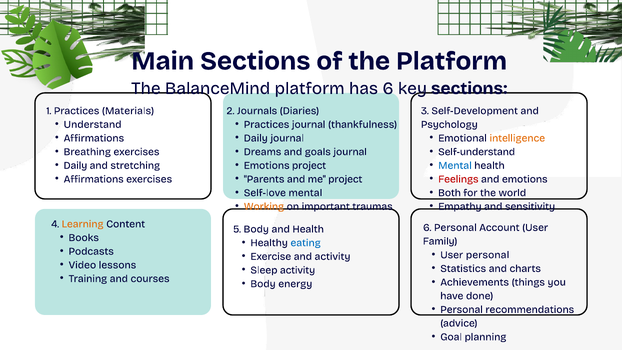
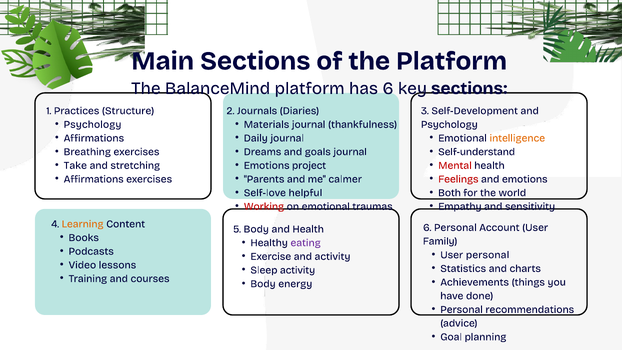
Materials: Materials -> Structure (128, 111)
Understand: Understand -> Psychology (93, 124)
Practices: Practices -> Materials (267, 124)
Daily: Daily -> Take (75, 165)
Mental colour: blue -> red (455, 165)
me project: project -> calmer (345, 179)
Self-love mental: mental -> helpful (305, 193)
Working colour: orange -> red (264, 206)
on important: important -> emotional (326, 206)
eating colour: blue -> purple (306, 243)
